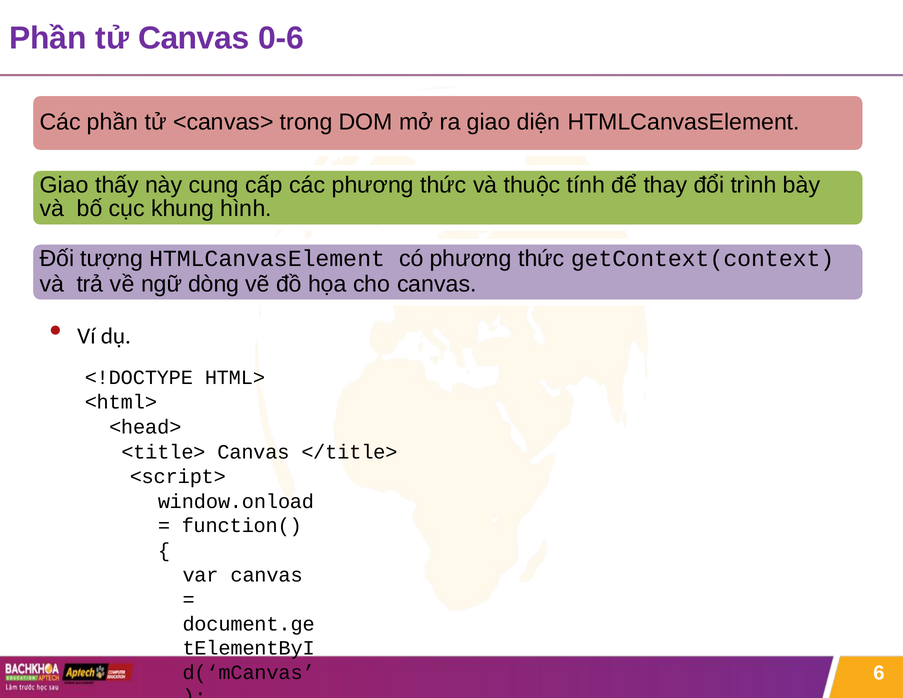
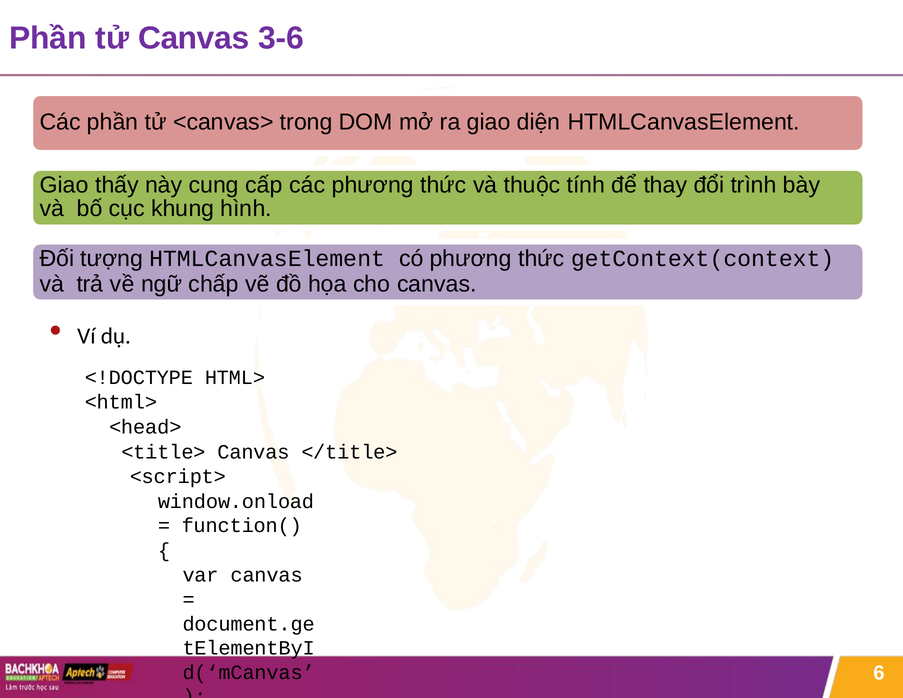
0-6: 0-6 -> 3-6 (281, 38)
dòng: dòng -> chấp (214, 284)
